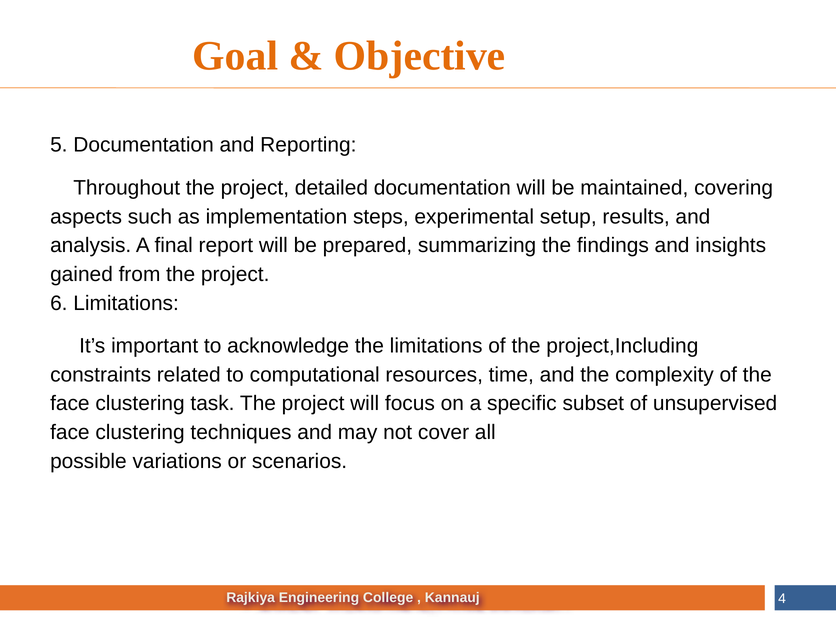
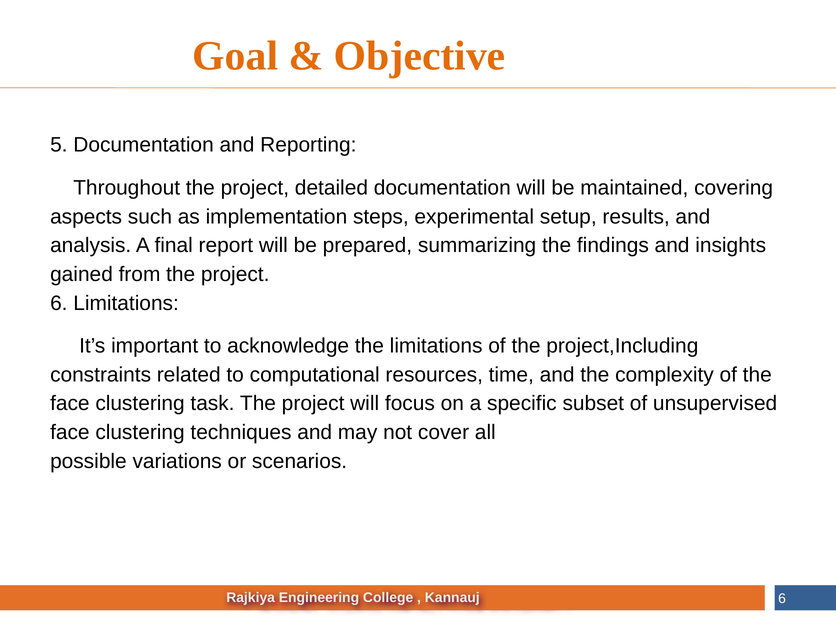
4: 4 -> 6 (782, 599)
